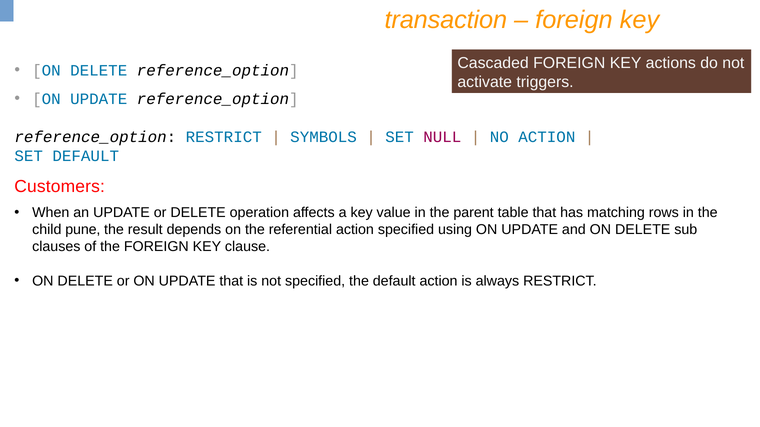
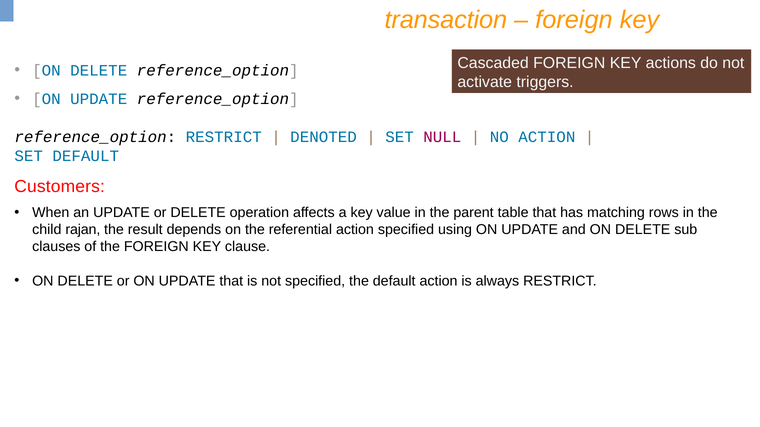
SYMBOLS: SYMBOLS -> DENOTED (324, 137)
pune: pune -> rajan (83, 230)
